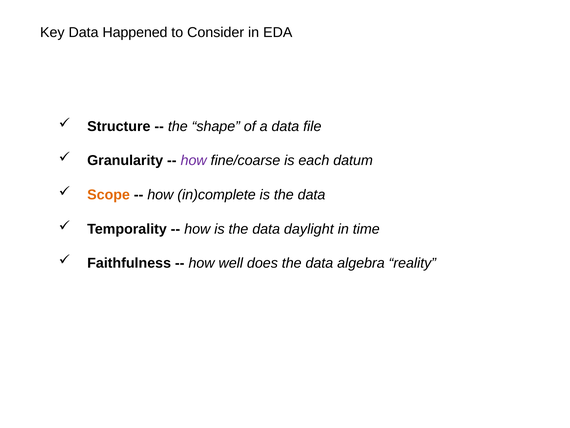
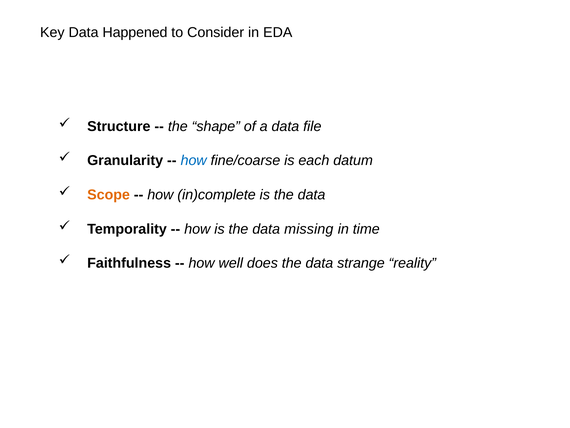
how colour: purple -> blue (194, 160)
daylight: daylight -> missing (309, 229)
algebra: algebra -> strange (361, 263)
